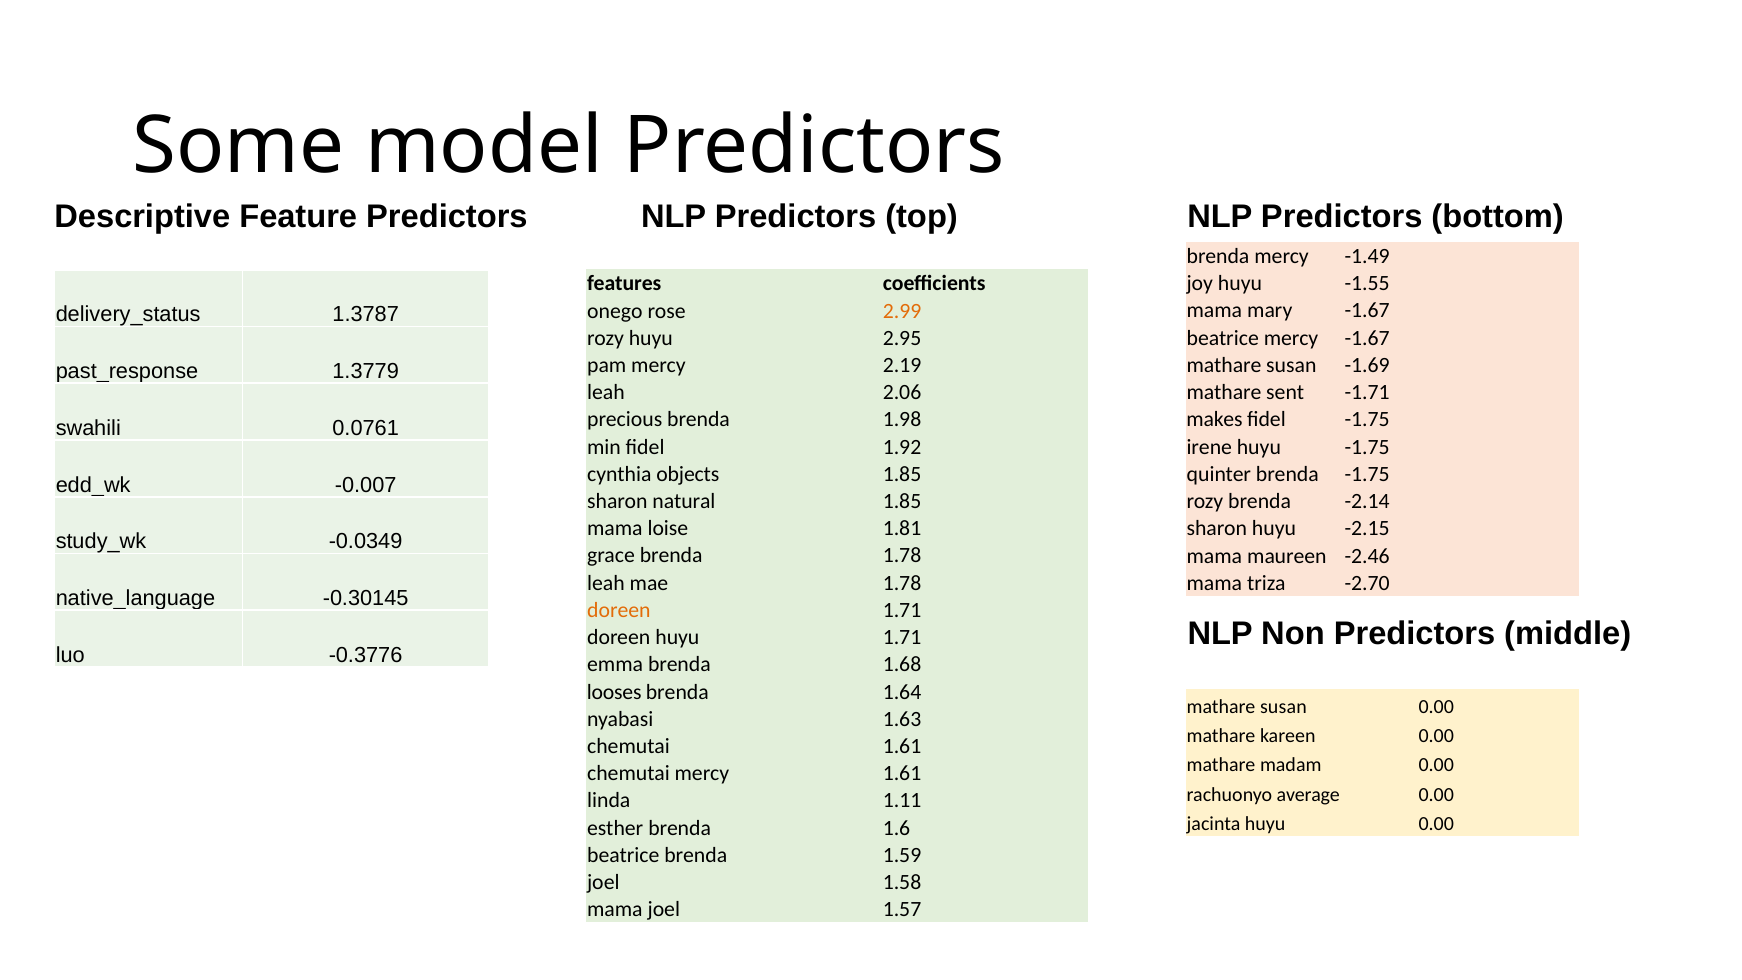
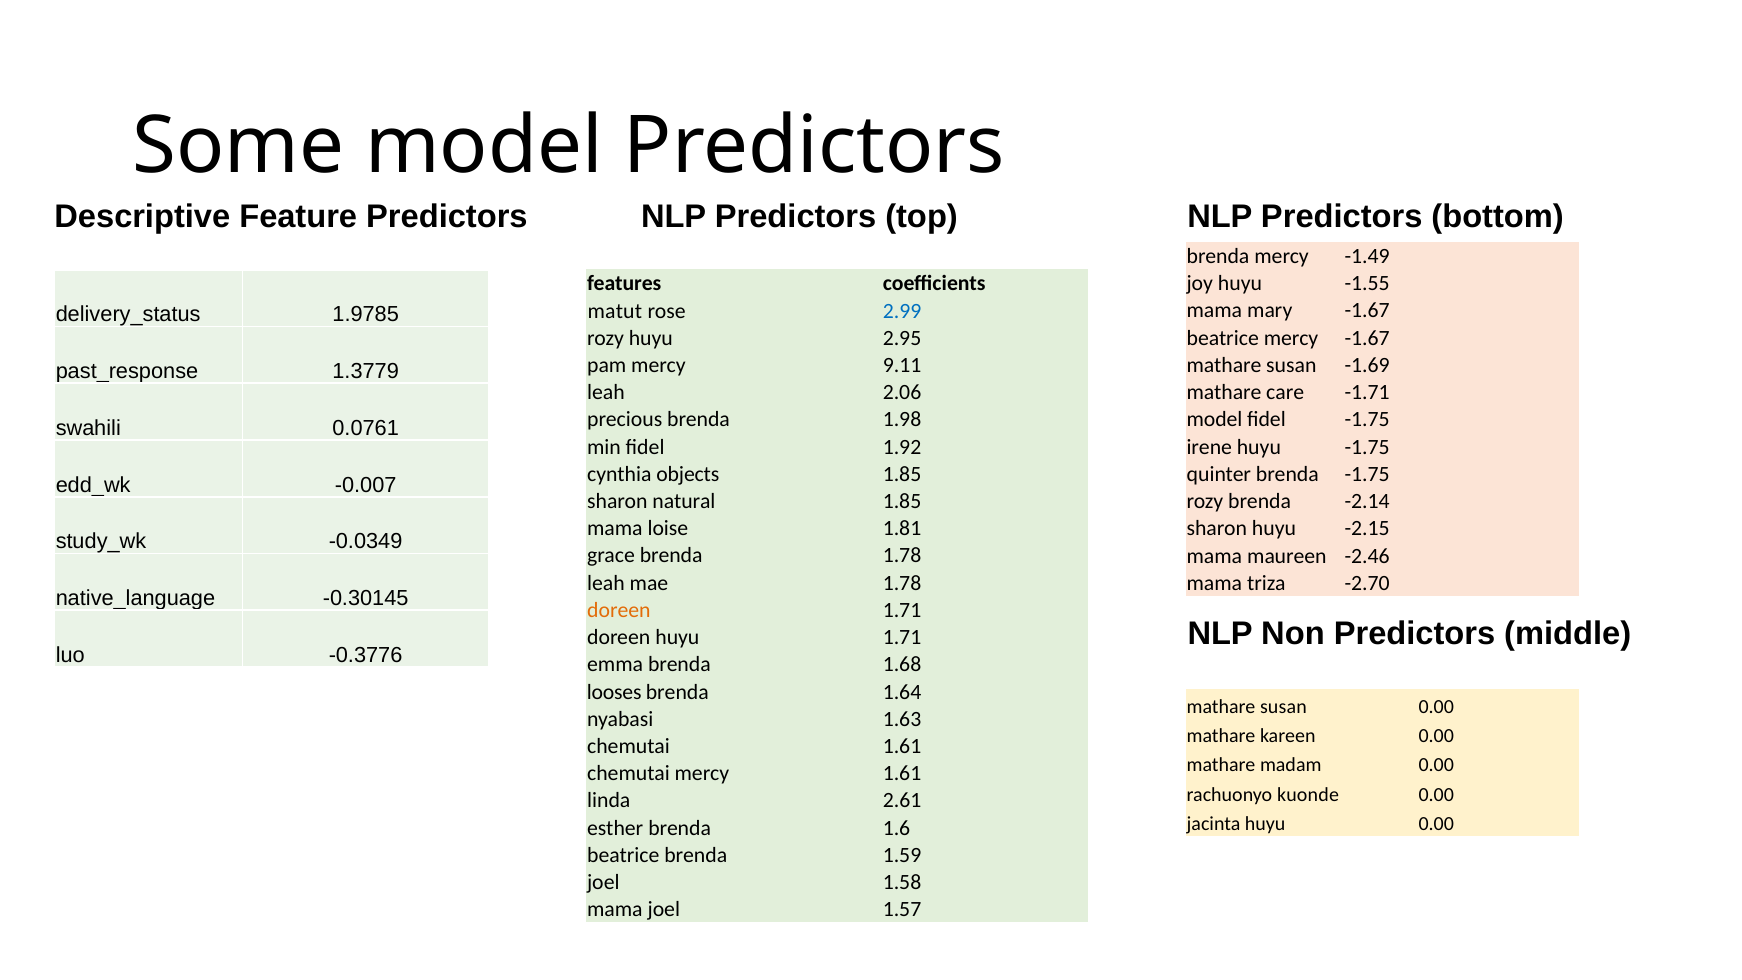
onego: onego -> matut (615, 311)
2.99 colour: orange -> blue (902, 311)
1.3787: 1.3787 -> 1.9785 (366, 315)
2.19: 2.19 -> 9.11 (902, 365)
sent: sent -> care (1285, 392)
makes: makes -> model (1214, 420)
average: average -> kuonde (1308, 795)
1.11: 1.11 -> 2.61 (902, 801)
